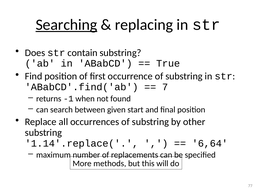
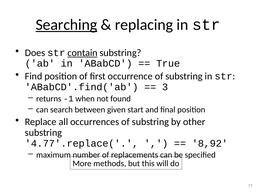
contain underline: none -> present (82, 53)
7: 7 -> 3 (165, 87)
1.14'.replace(: 1.14'.replace( -> 4.77'.replace( (82, 143)
6,64: 6,64 -> 8,92 (210, 143)
